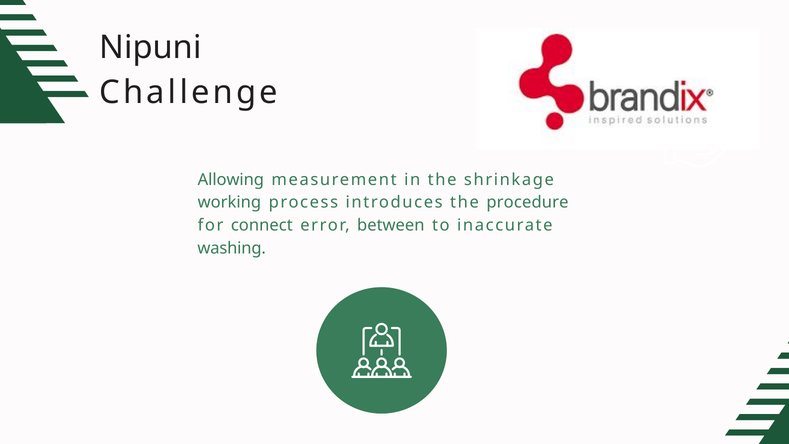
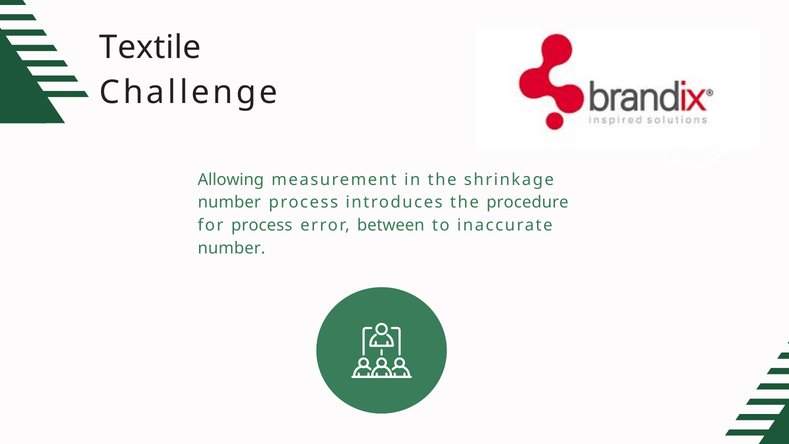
Nipuni: Nipuni -> Textile (150, 47)
working: working -> number (229, 202)
for connect: connect -> process (262, 225)
washing: washing -> number (231, 248)
